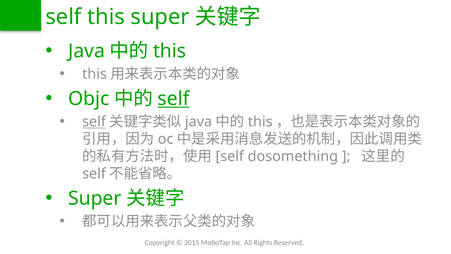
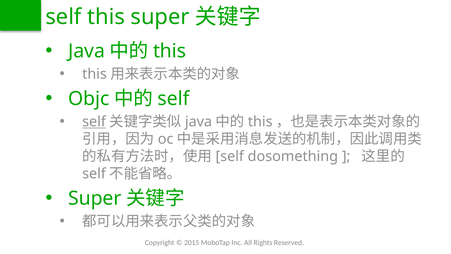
self underline: present -> none (173, 99)
